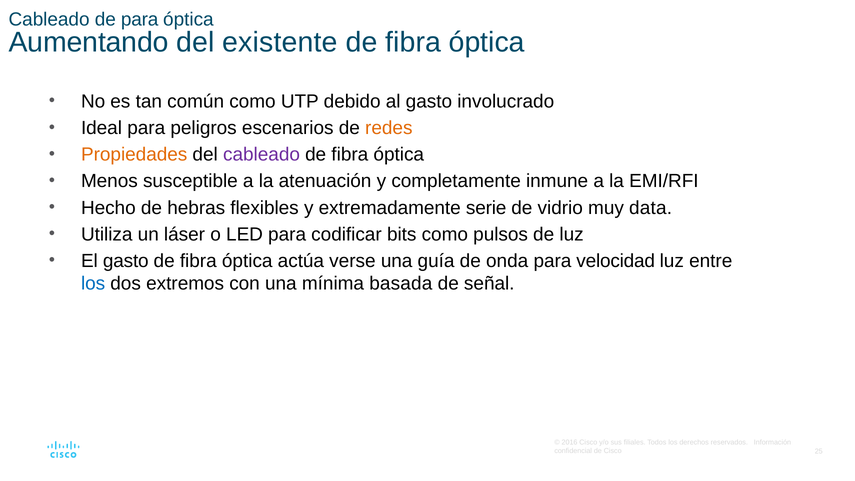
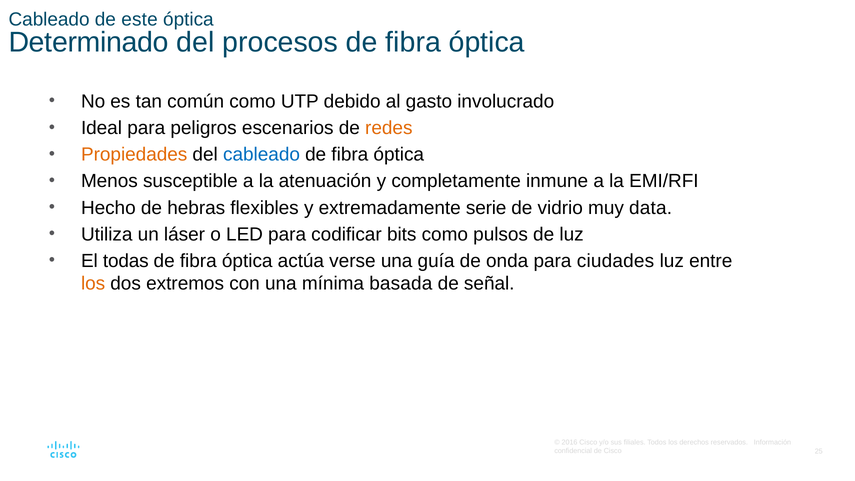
de para: para -> este (139, 20)
Aumentando: Aumentando -> Determinado (89, 42)
existente: existente -> procesos (280, 42)
cableado colour: purple -> blue (262, 155)
El gasto: gasto -> todas (126, 261)
velocidad: velocidad -> ciudades (615, 261)
los colour: blue -> orange (93, 284)
